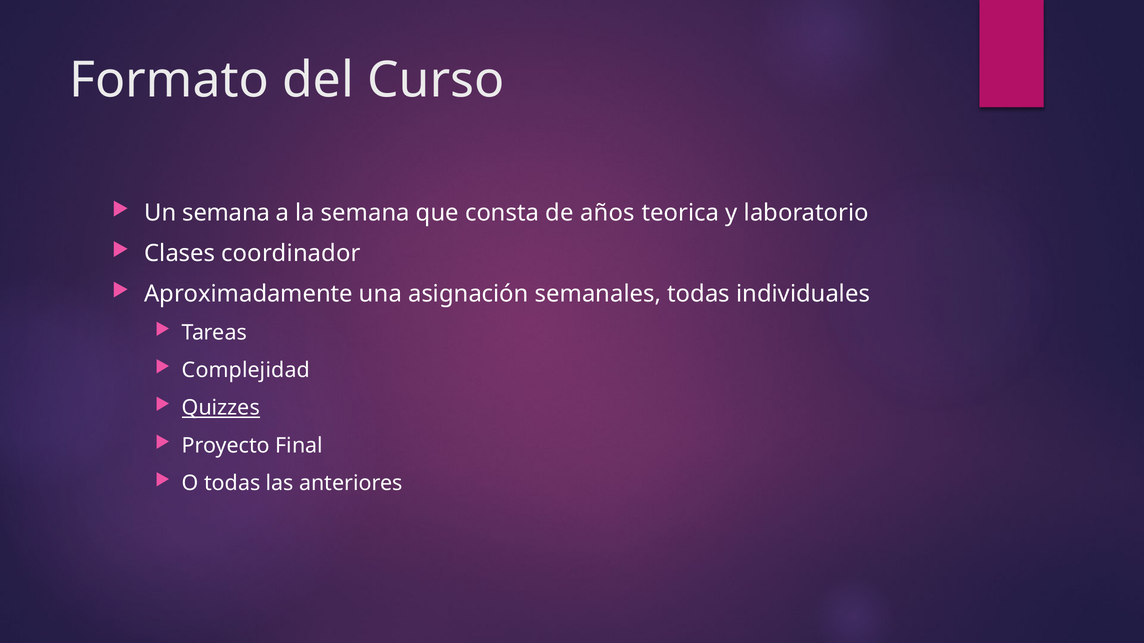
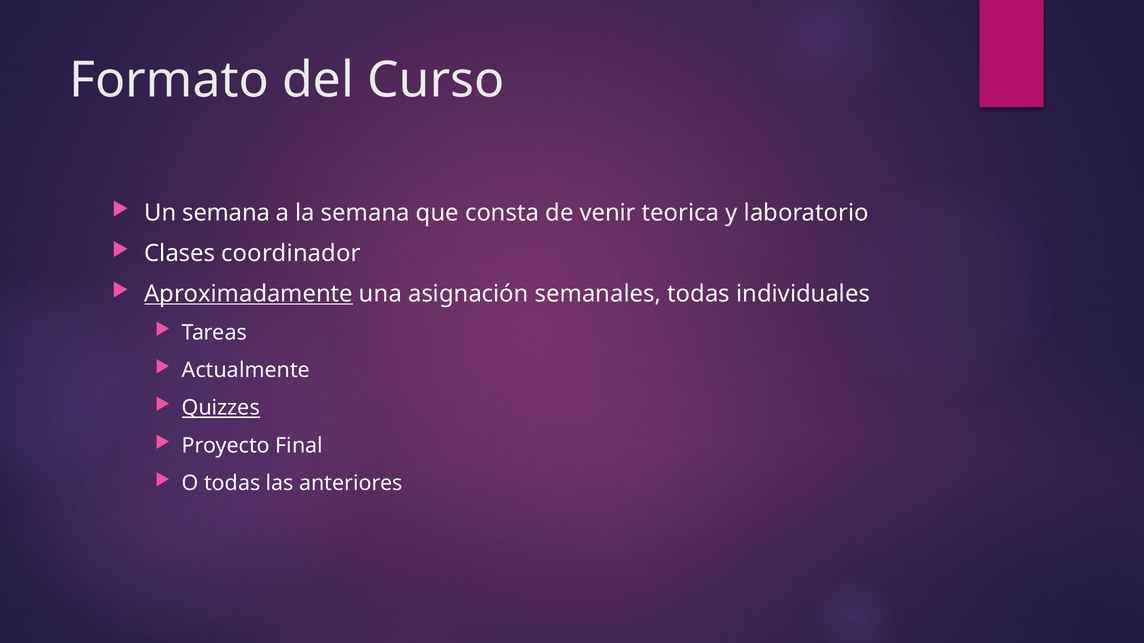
años: años -> venir (608, 213)
Aproximadamente underline: none -> present (249, 294)
Complejidad: Complejidad -> Actualmente (246, 371)
